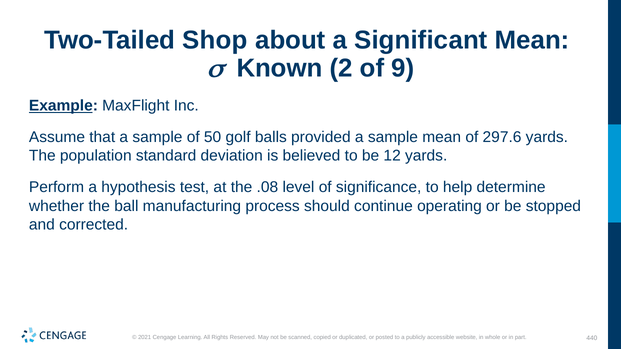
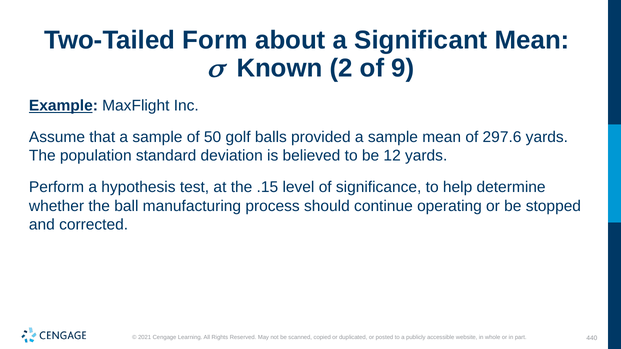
Shop: Shop -> Form (215, 40)
.08: .08 -> .15 (267, 187)
